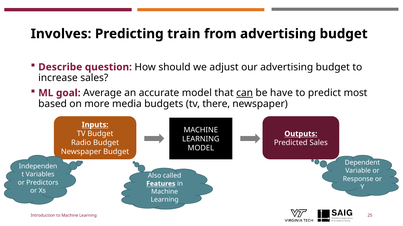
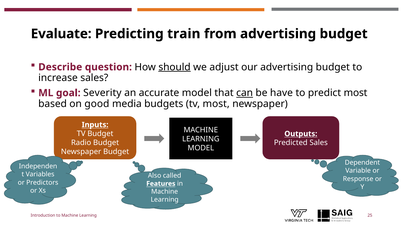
Involves: Involves -> Evaluate (61, 34)
should underline: none -> present (175, 67)
Average: Average -> Severity (102, 93)
more: more -> good (97, 104)
tv there: there -> most (216, 104)
